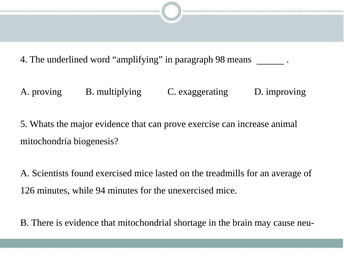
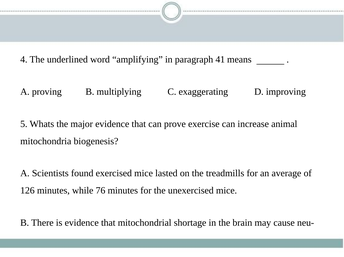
98: 98 -> 41 (220, 60)
94: 94 -> 76 (101, 191)
